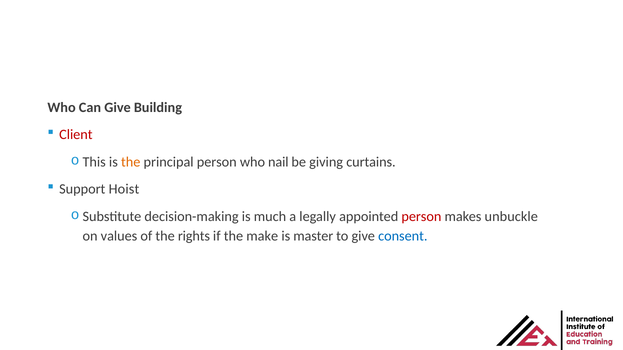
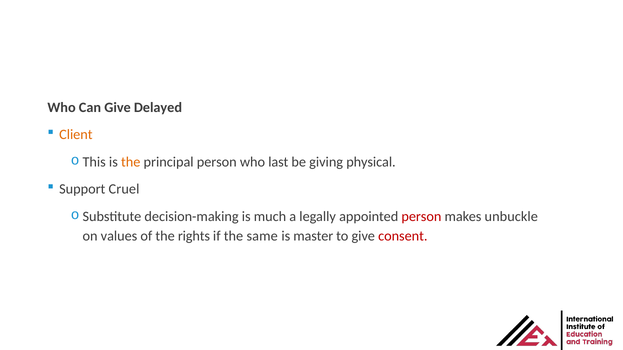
Building: Building -> Delayed (158, 108)
Client colour: red -> orange (76, 135)
nail: nail -> last (278, 162)
curtains: curtains -> physical (371, 162)
Hoist: Hoist -> Cruel (124, 189)
make: make -> same (262, 236)
consent colour: blue -> red (403, 236)
